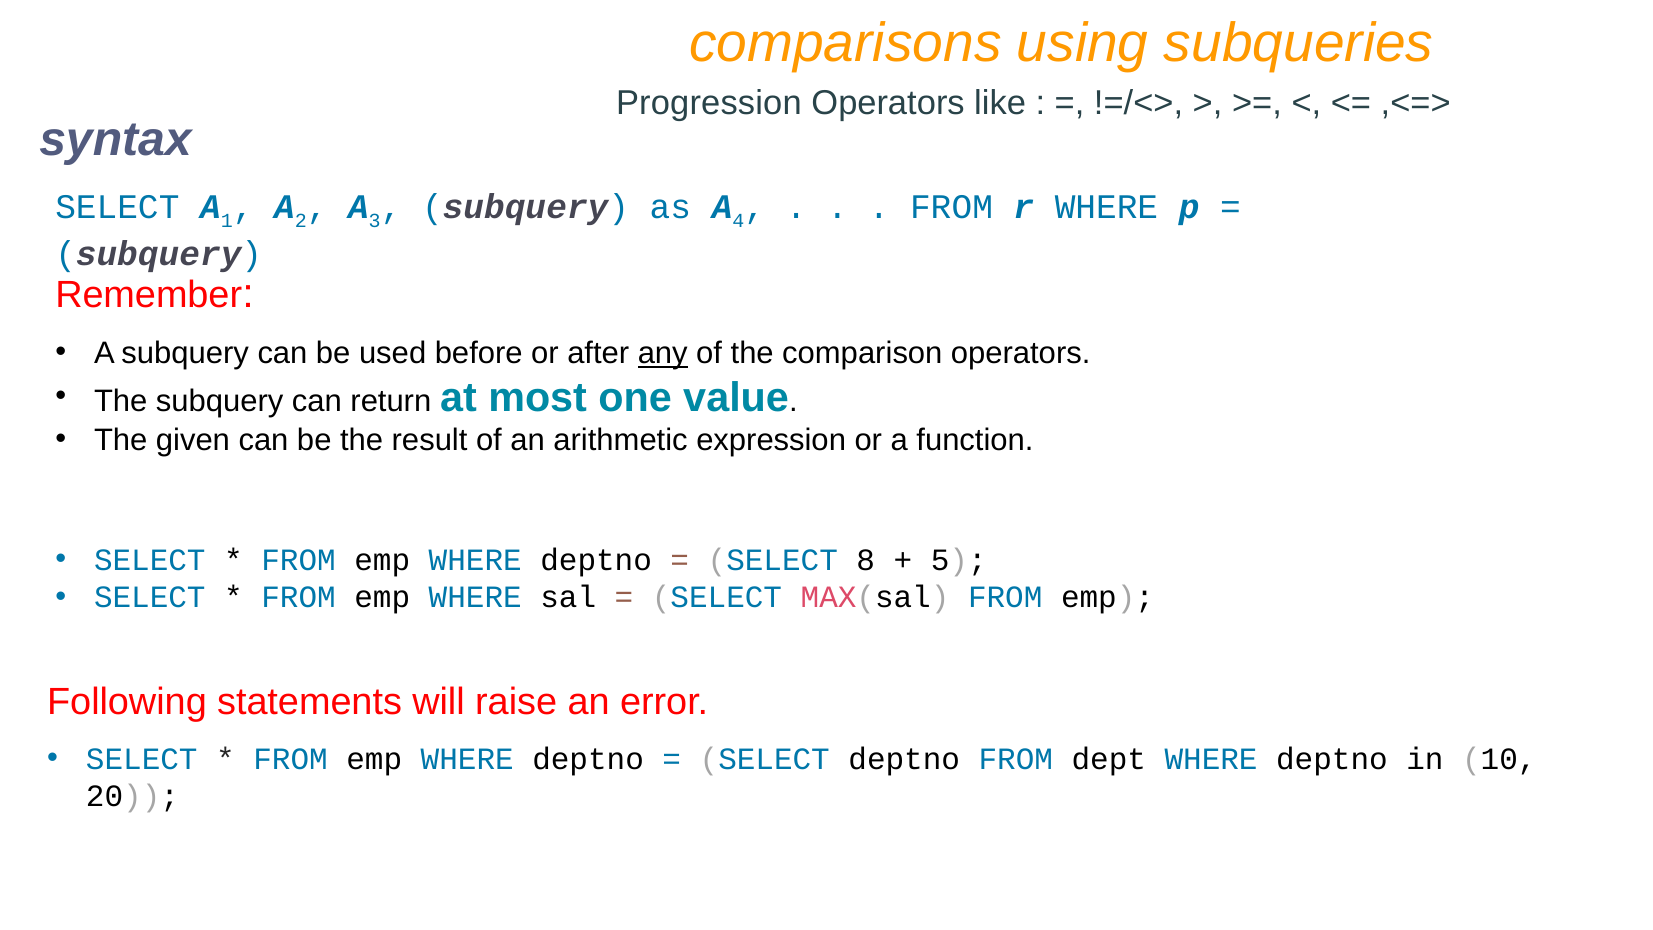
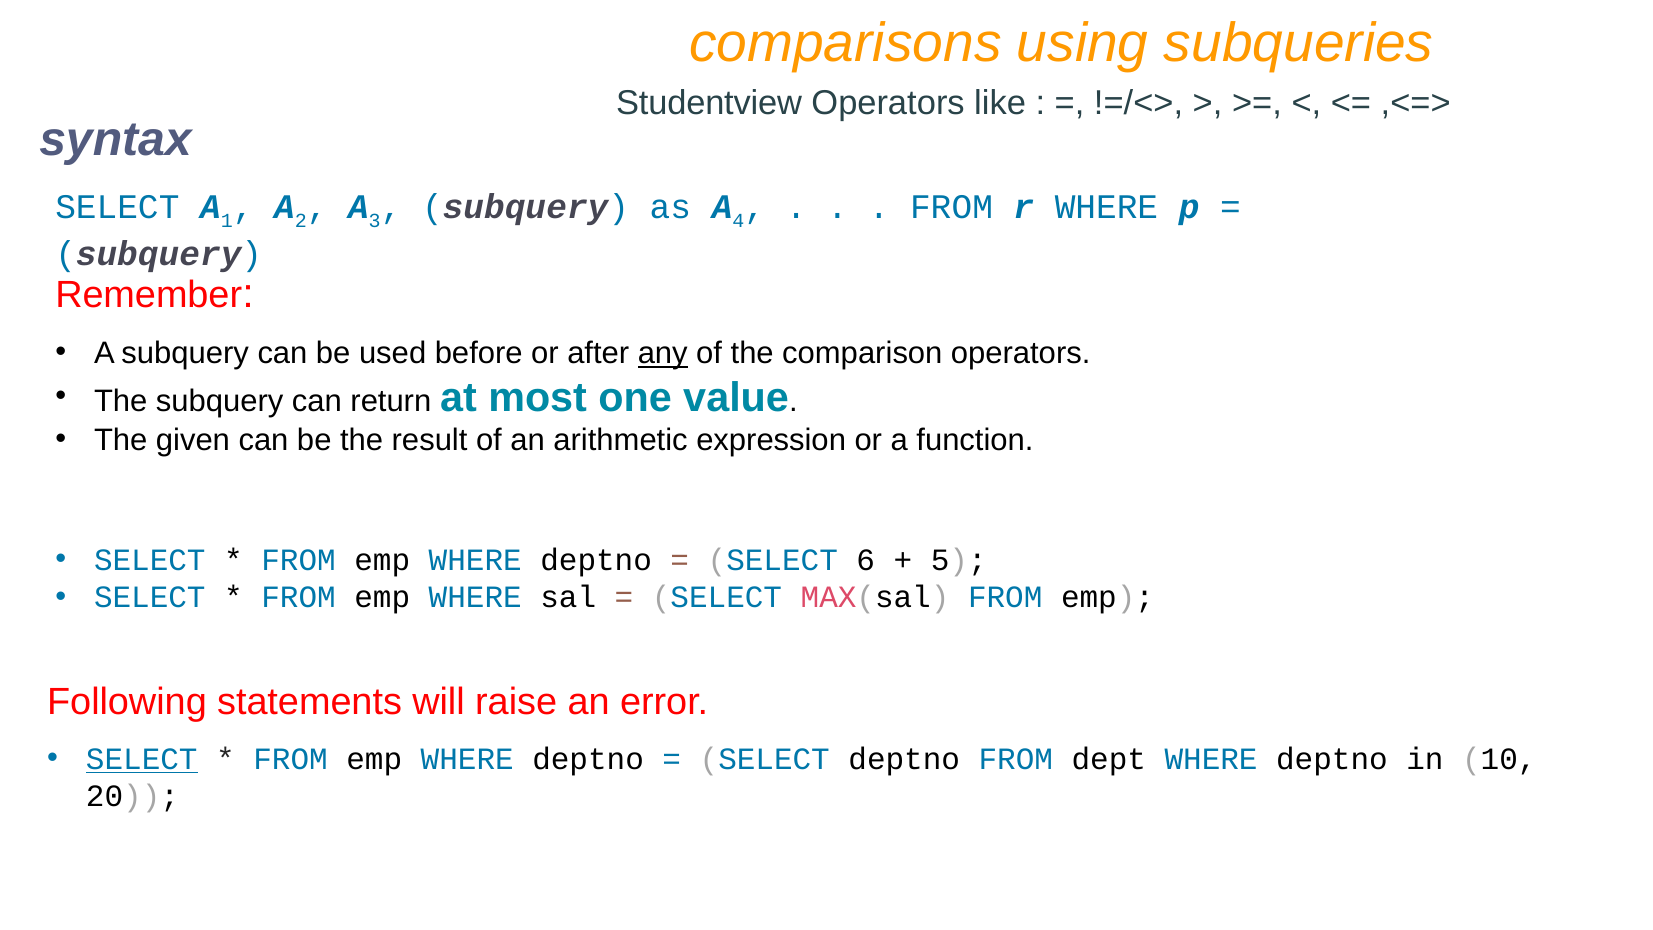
Progression: Progression -> Studentview (709, 103)
8: 8 -> 6 (866, 560)
SELECT underline: none -> present (142, 759)
